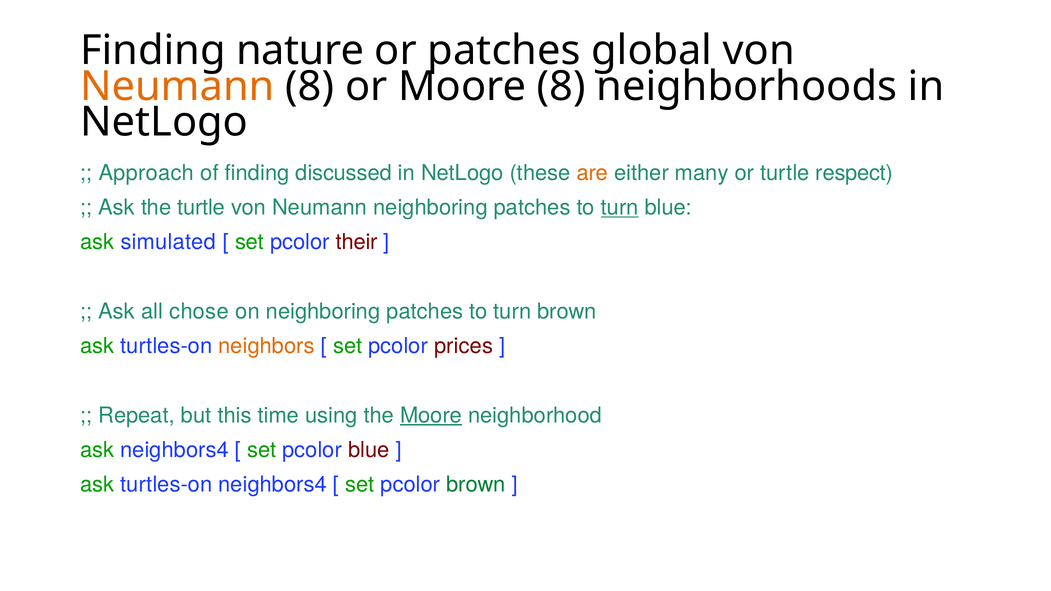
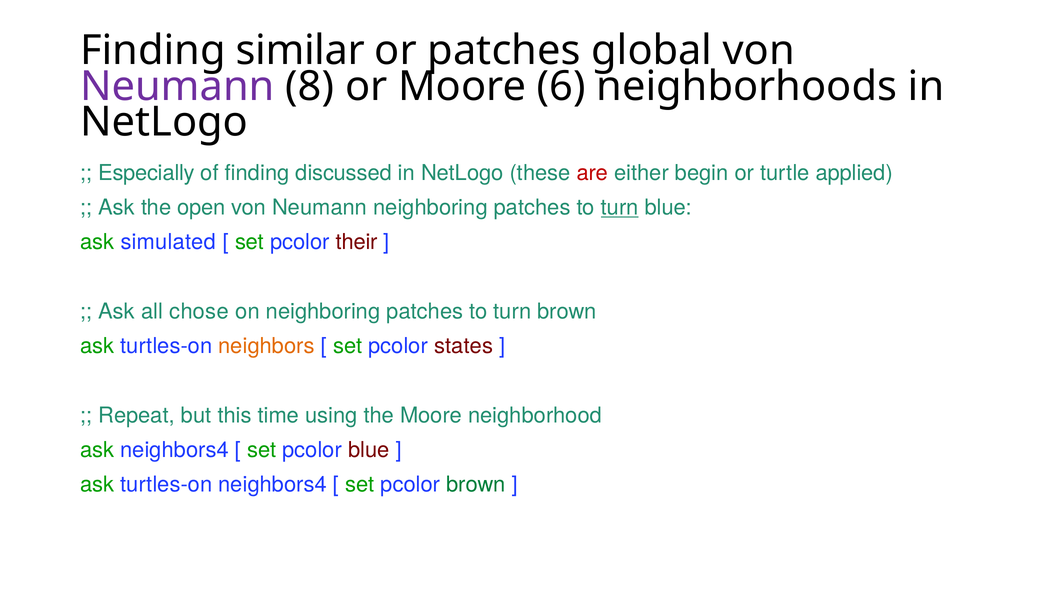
nature: nature -> similar (300, 50)
Neumann colour: orange -> purple (177, 86)
Moore 8: 8 -> 6 (561, 86)
Approach: Approach -> Especially (146, 173)
are colour: orange -> red (592, 173)
many: many -> begin (702, 173)
respect: respect -> applied (854, 173)
the turtle: turtle -> open (201, 208)
prices: prices -> states (464, 346)
Moore underline: present -> none (431, 415)
